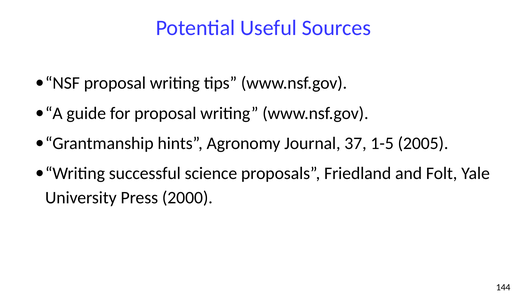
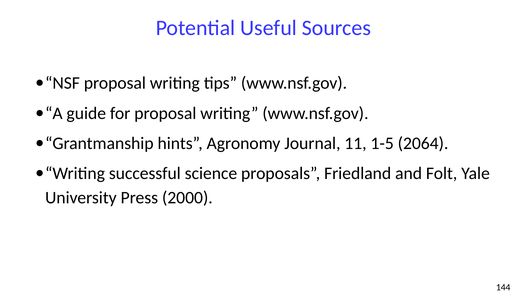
37: 37 -> 11 (355, 143)
2005: 2005 -> 2064 (423, 143)
